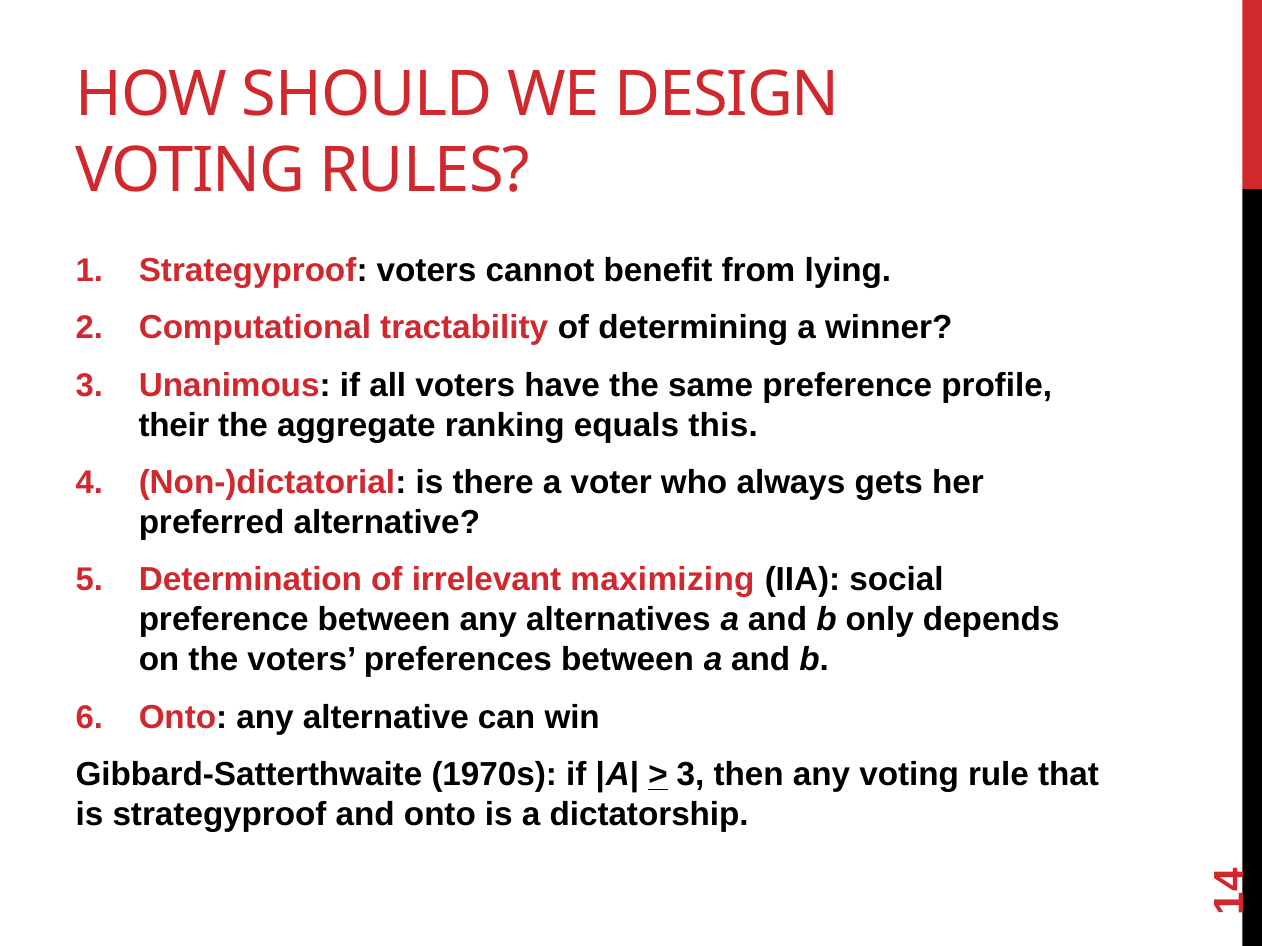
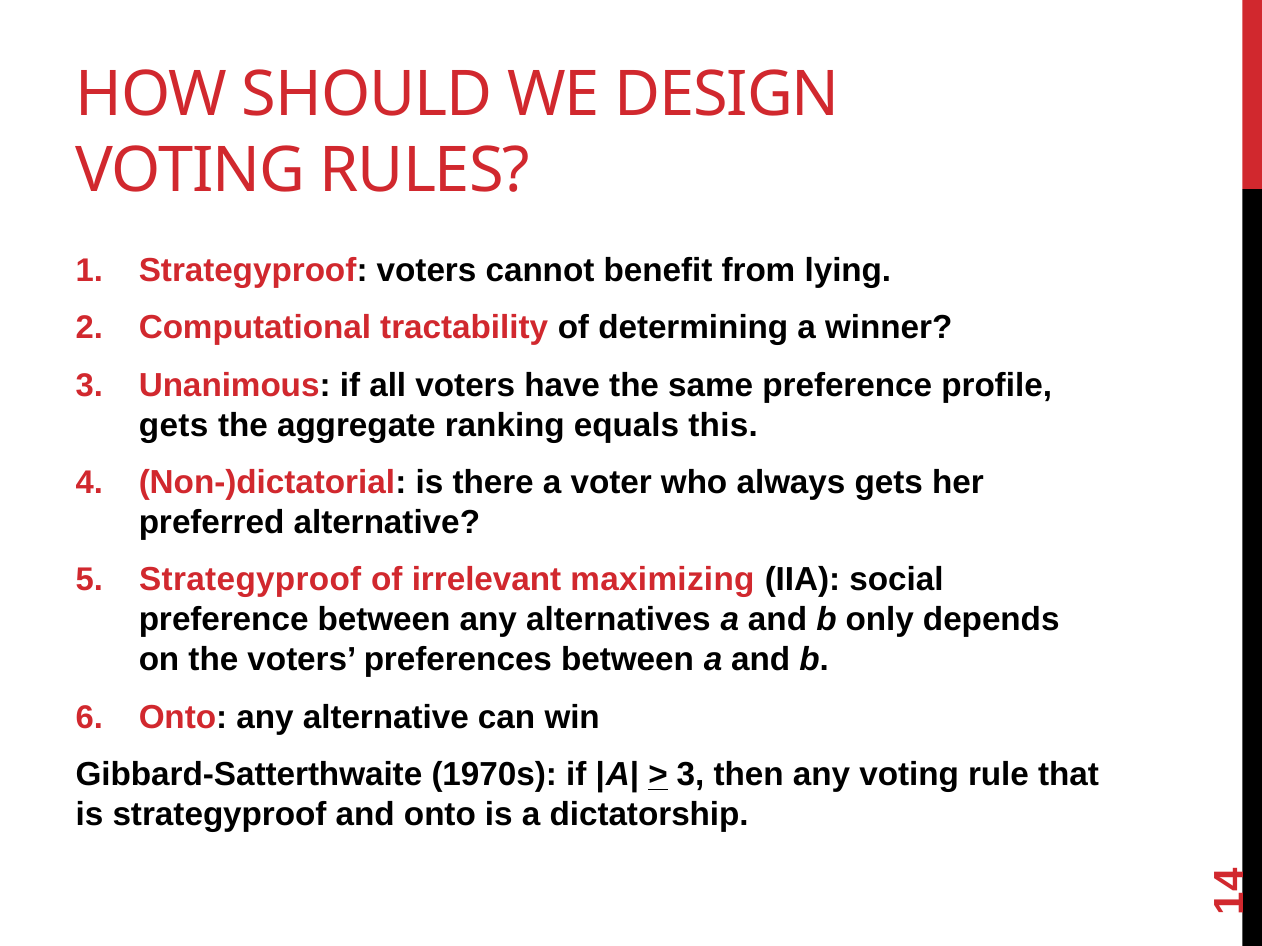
their: their -> gets (174, 425)
Determination: Determination -> Strategyproof (250, 580)
